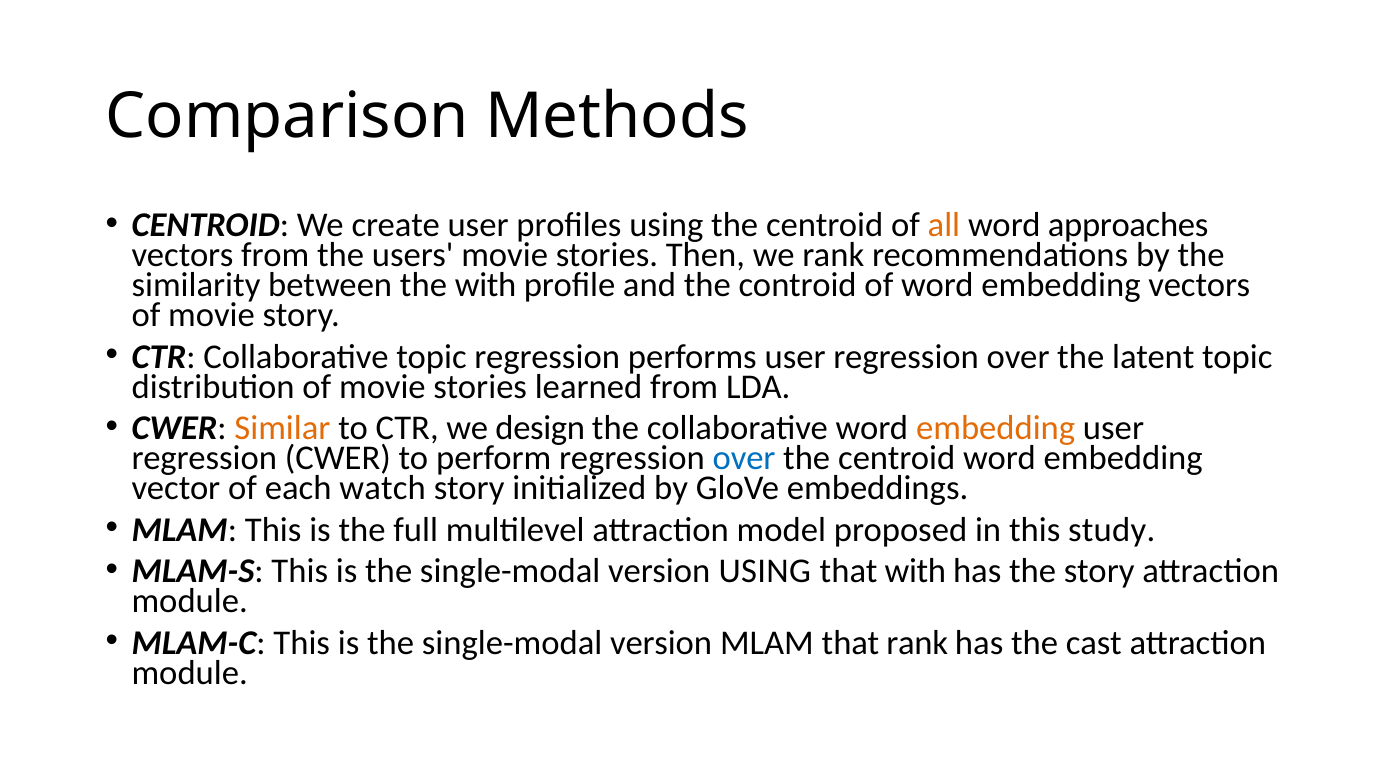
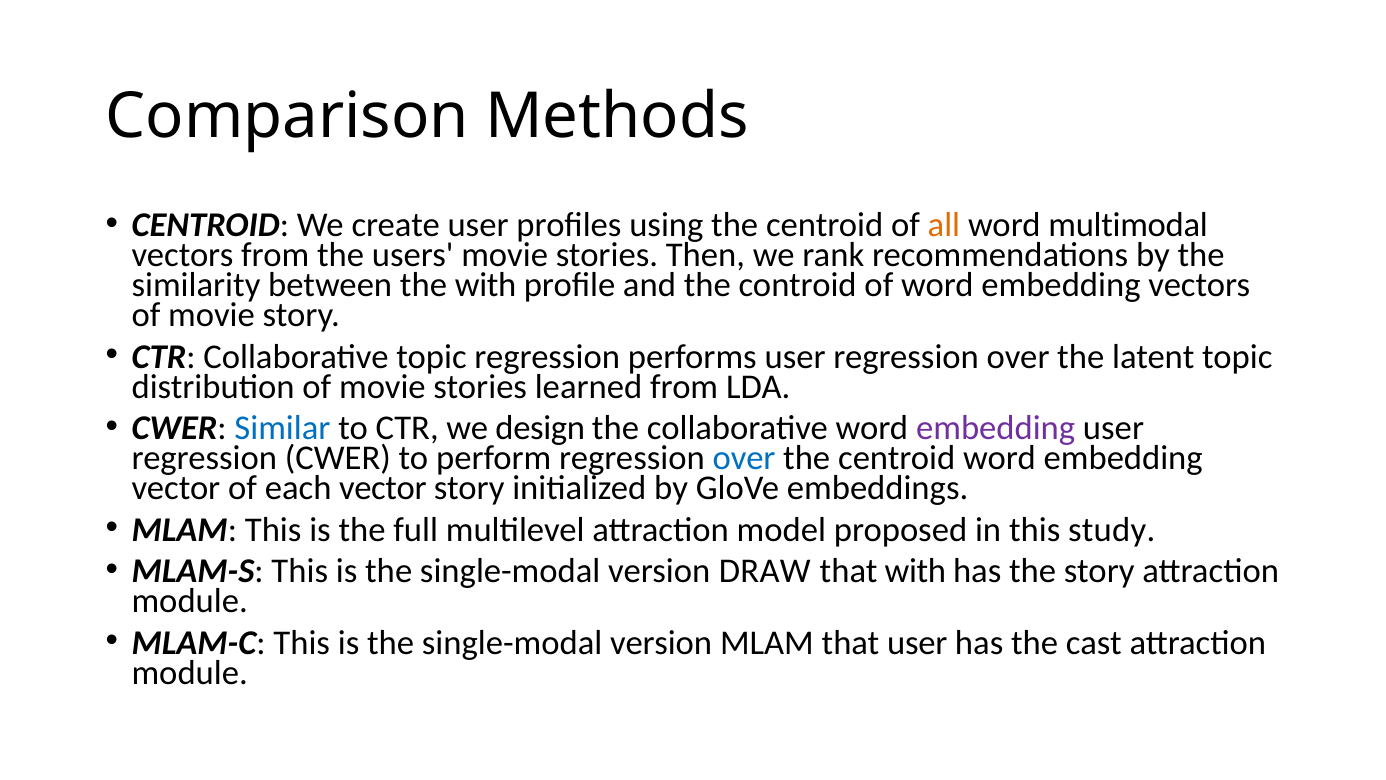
approaches: approaches -> multimodal (1128, 225)
Similar colour: orange -> blue (282, 428)
embedding colour: orange -> purple (996, 428)
each watch: watch -> vector (383, 488)
version USING: USING -> DRAW (765, 571)
that rank: rank -> user (917, 642)
